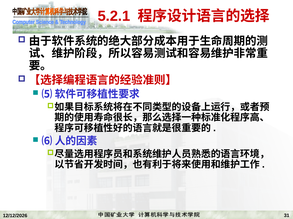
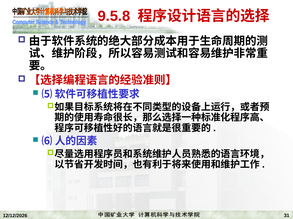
5.2.1: 5.2.1 -> 9.5.8 (114, 16)
